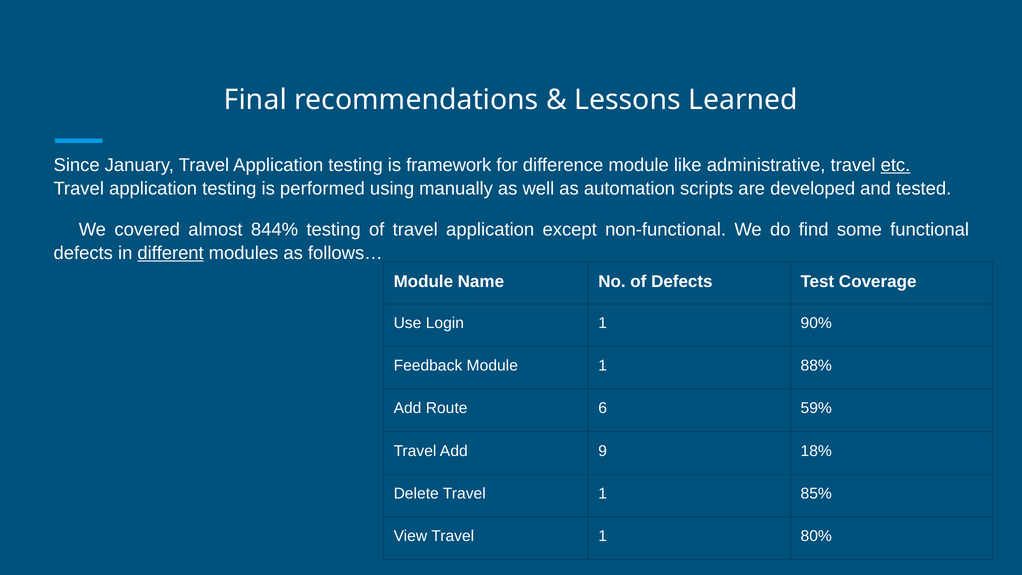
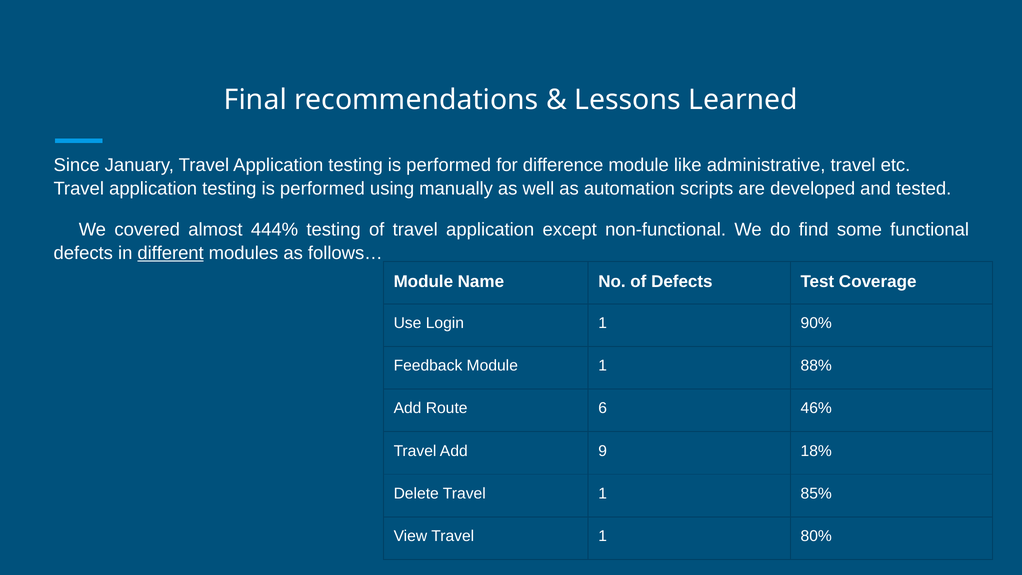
framework: framework -> performed (449, 165)
etc underline: present -> none (895, 165)
844%: 844% -> 444% (275, 229)
59%: 59% -> 46% (816, 408)
